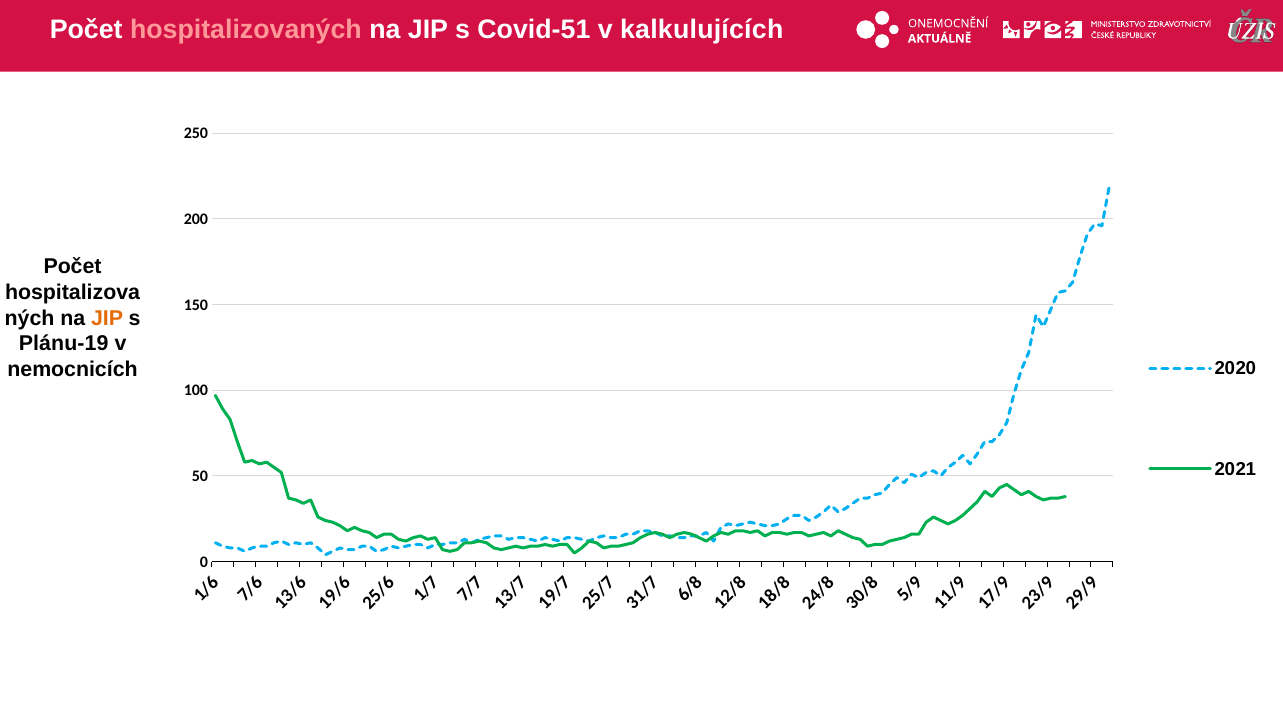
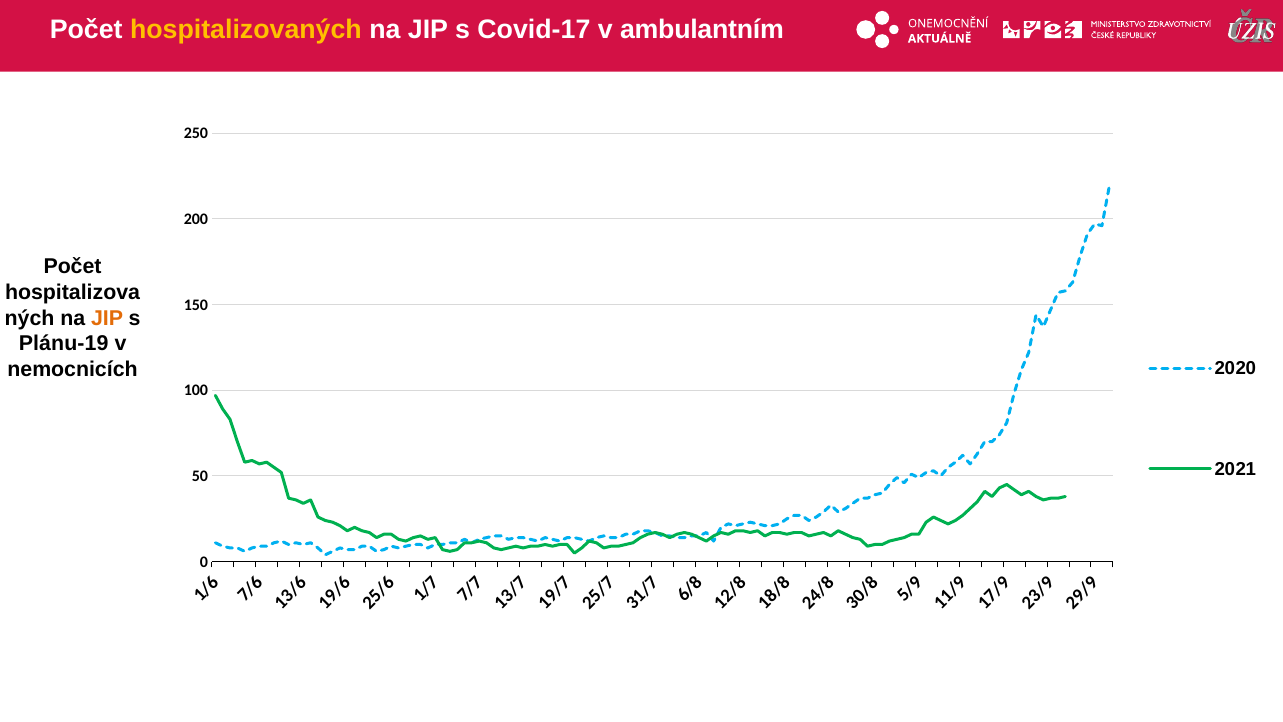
hospitalizovaných colour: pink -> yellow (246, 30)
Covid-51: Covid-51 -> Covid-17 (534, 30)
kalkulujících: kalkulujících -> ambulantním (702, 30)
